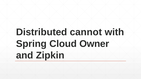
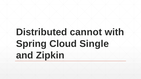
Owner: Owner -> Single (94, 44)
